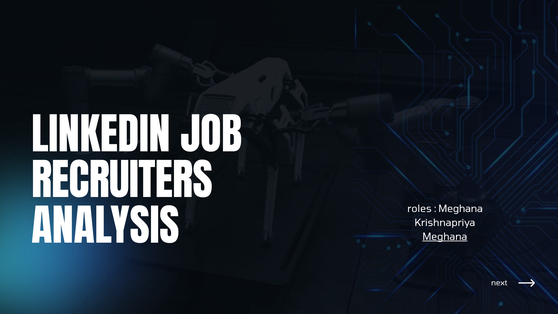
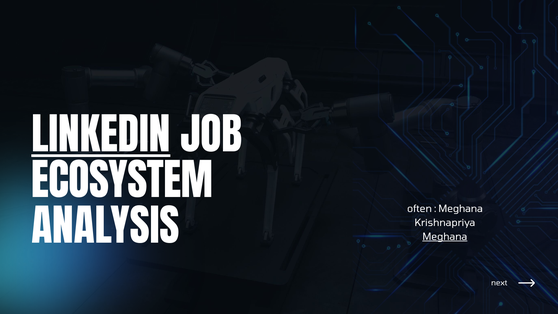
LINKEDIN underline: none -> present (101, 137)
RECRUITERS: RECRUITERS -> ECOSYSTEM (122, 183)
roles: roles -> often (420, 209)
